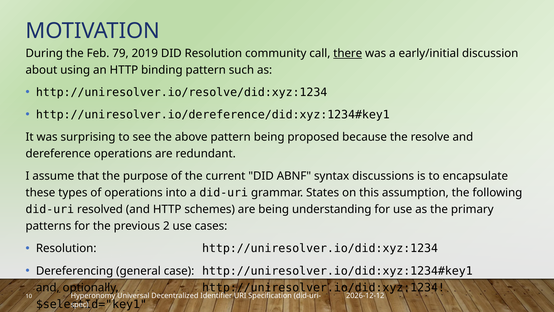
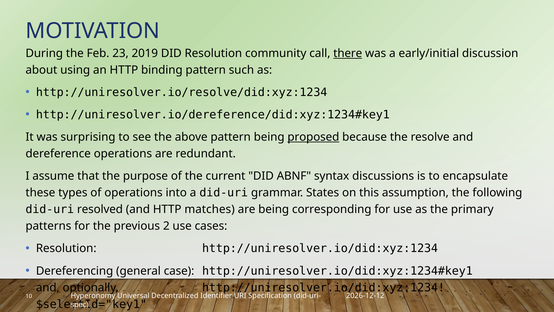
79: 79 -> 23 (120, 53)
proposed underline: none -> present (313, 137)
schemes: schemes -> matches (210, 209)
understanding: understanding -> corresponding (332, 209)
